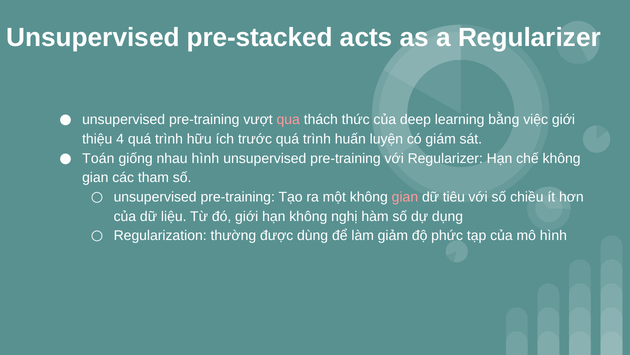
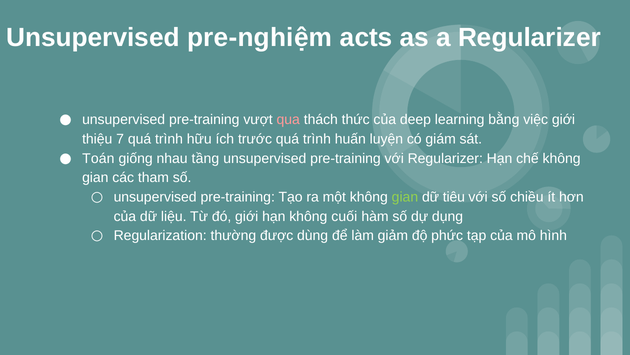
pre-stacked: pre-stacked -> pre-nghiệm (260, 37)
4: 4 -> 7 (120, 139)
nhau hình: hình -> tầng (205, 158)
gian colour: pink -> light green (405, 197)
nghị: nghị -> cuối (344, 216)
